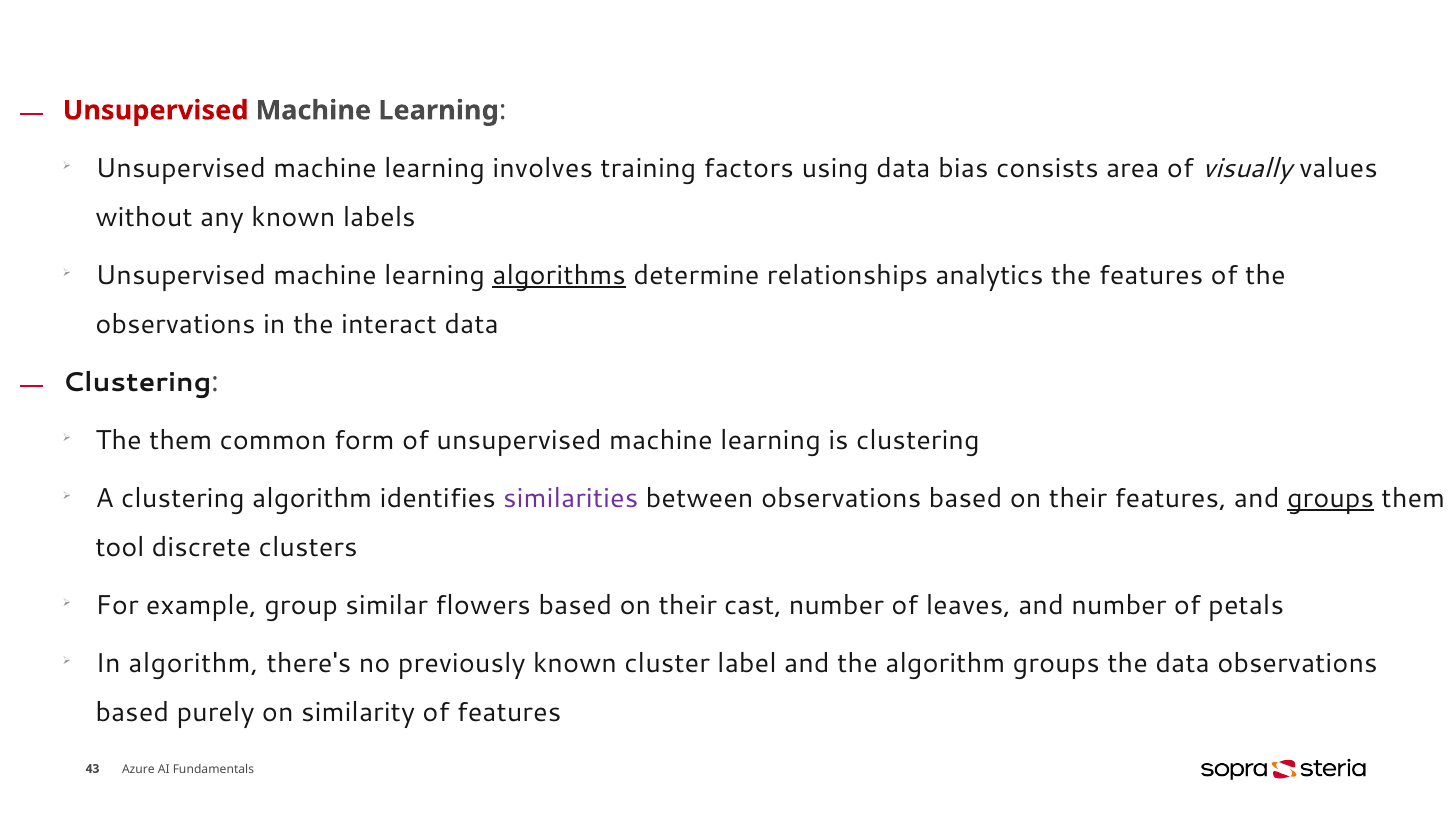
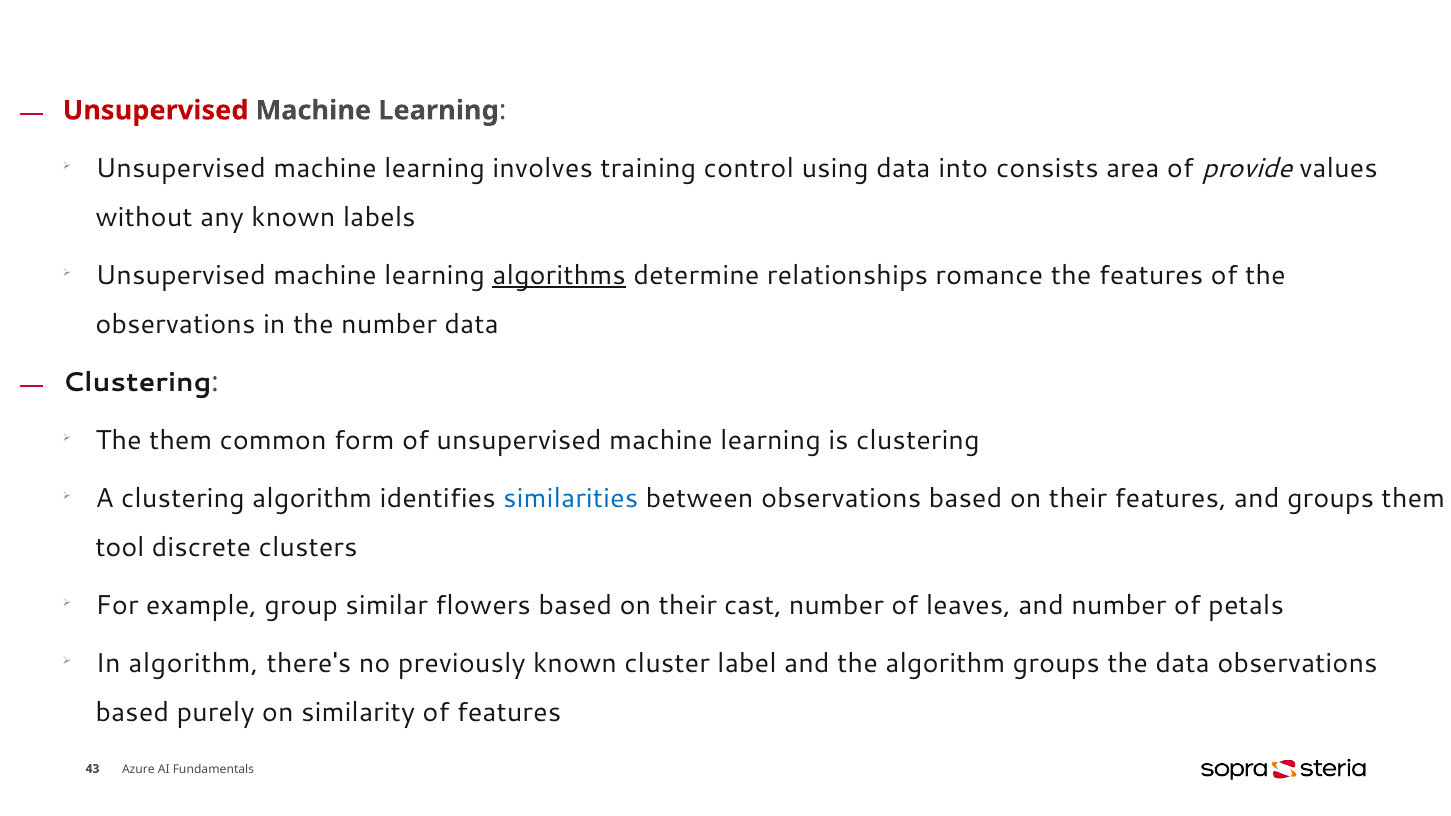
factors: factors -> control (749, 169)
bias: bias -> into (963, 169)
visually: visually -> provide (1247, 169)
analytics: analytics -> romance (989, 276)
the interact: interact -> number (389, 325)
similarities colour: purple -> blue (571, 499)
groups underline: present -> none (1331, 499)
